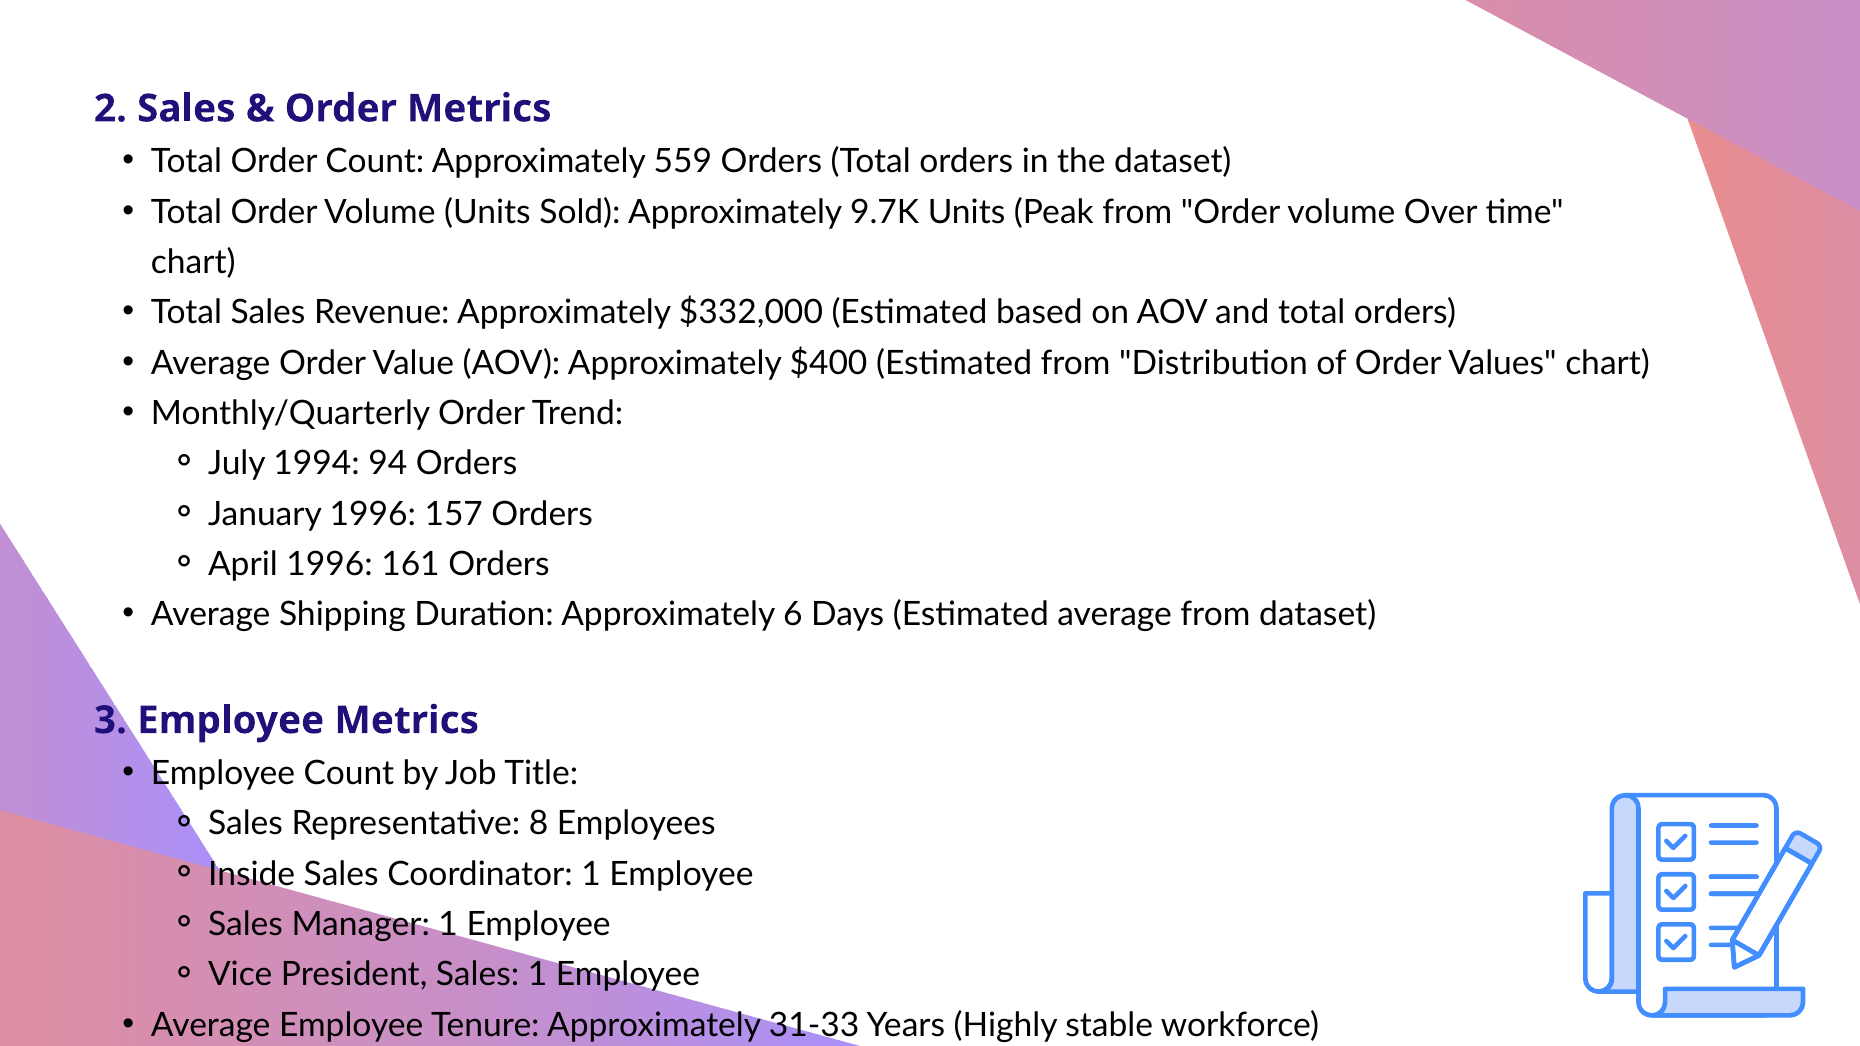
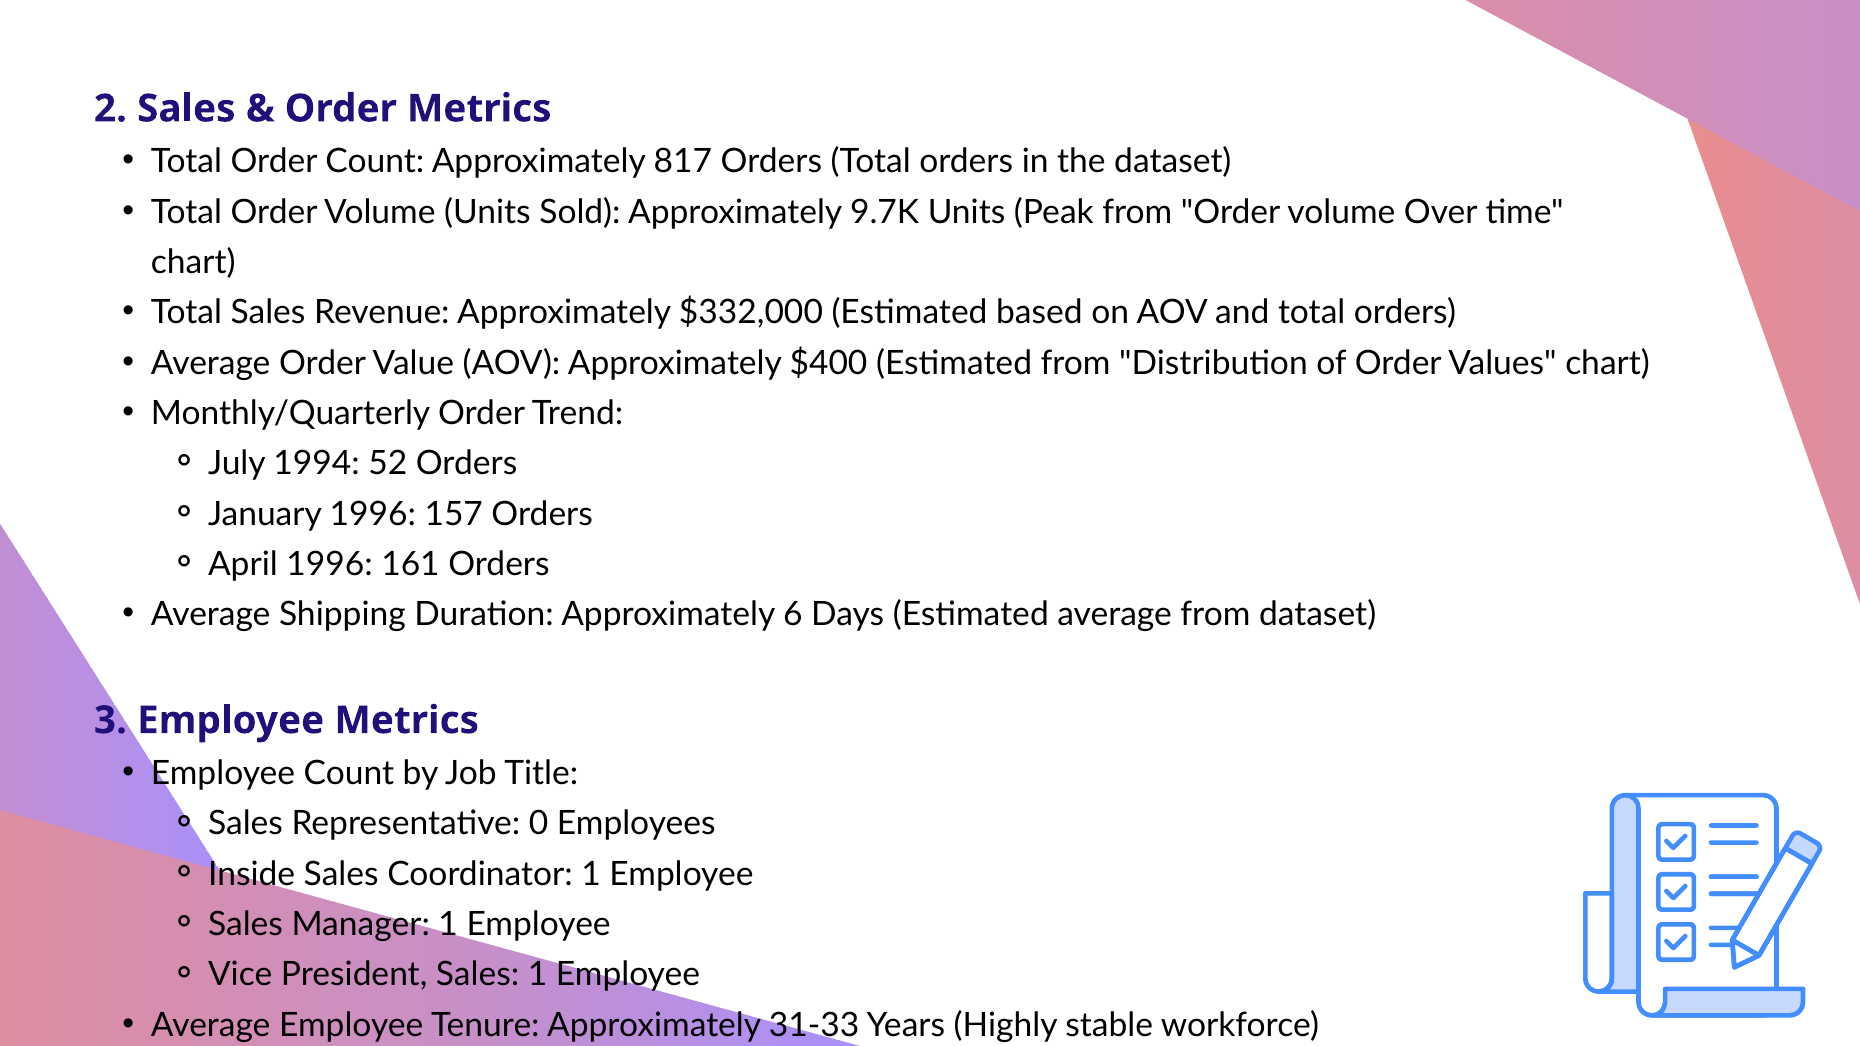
559: 559 -> 817 (683, 162)
94: 94 -> 52 (388, 464)
8: 8 -> 0 (539, 824)
